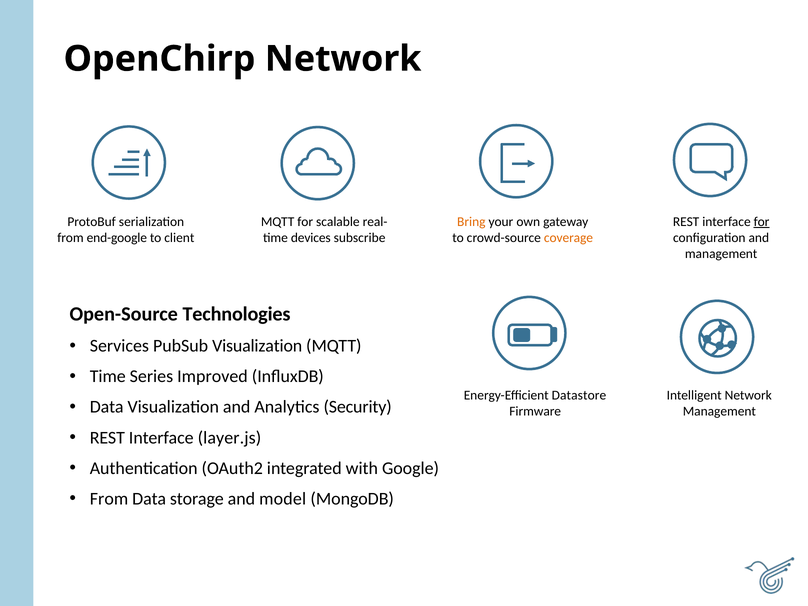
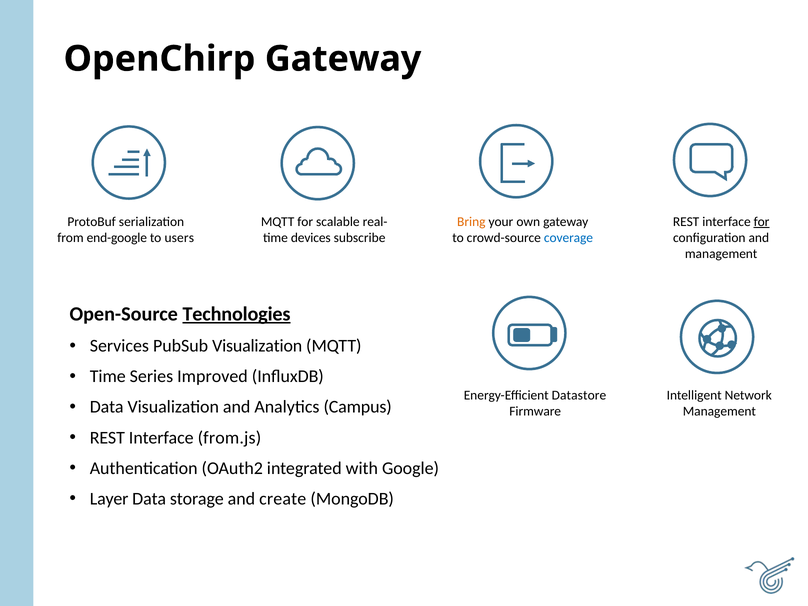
OpenChirp Network: Network -> Gateway (343, 59)
client: client -> users (179, 238)
coverage colour: orange -> blue (568, 238)
Technologies underline: none -> present (236, 314)
Security: Security -> Campus (358, 407)
layer.js: layer.js -> from.js (229, 438)
From: From -> Layer (109, 499)
model: model -> create (283, 499)
